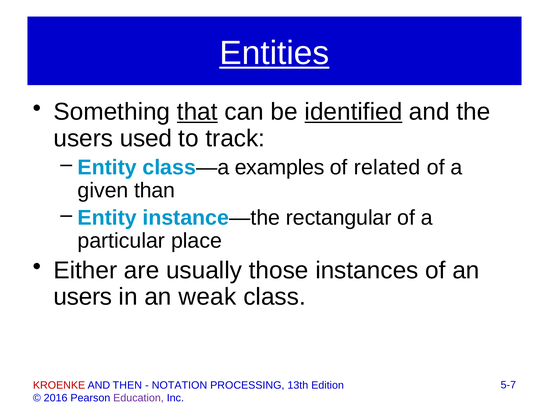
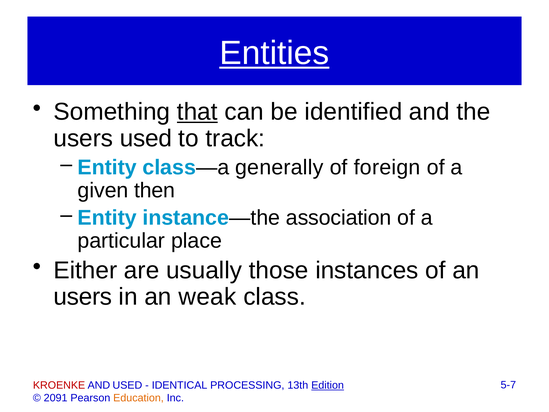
identified underline: present -> none (353, 112)
examples: examples -> generally (279, 167)
related: related -> foreign (387, 167)
than: than -> then (155, 190)
rectangular: rectangular -> association (339, 218)
AND THEN: THEN -> USED (127, 385)
NOTATION: NOTATION -> IDENTICAL (180, 385)
Edition underline: none -> present (328, 385)
2016: 2016 -> 2091 (56, 398)
Education colour: purple -> orange (139, 398)
